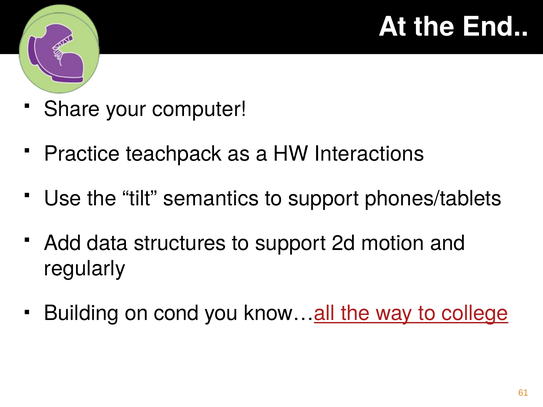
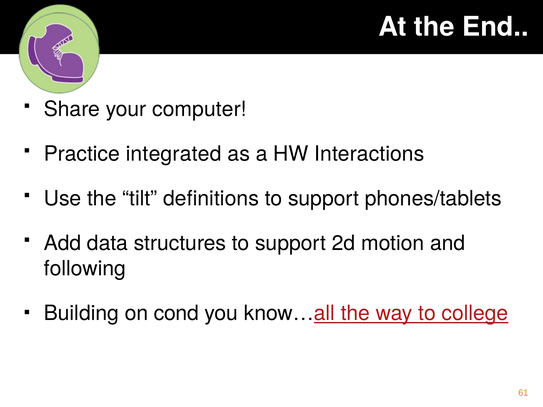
teachpack: teachpack -> integrated (174, 154)
semantics: semantics -> definitions (211, 199)
regularly: regularly -> following (85, 269)
